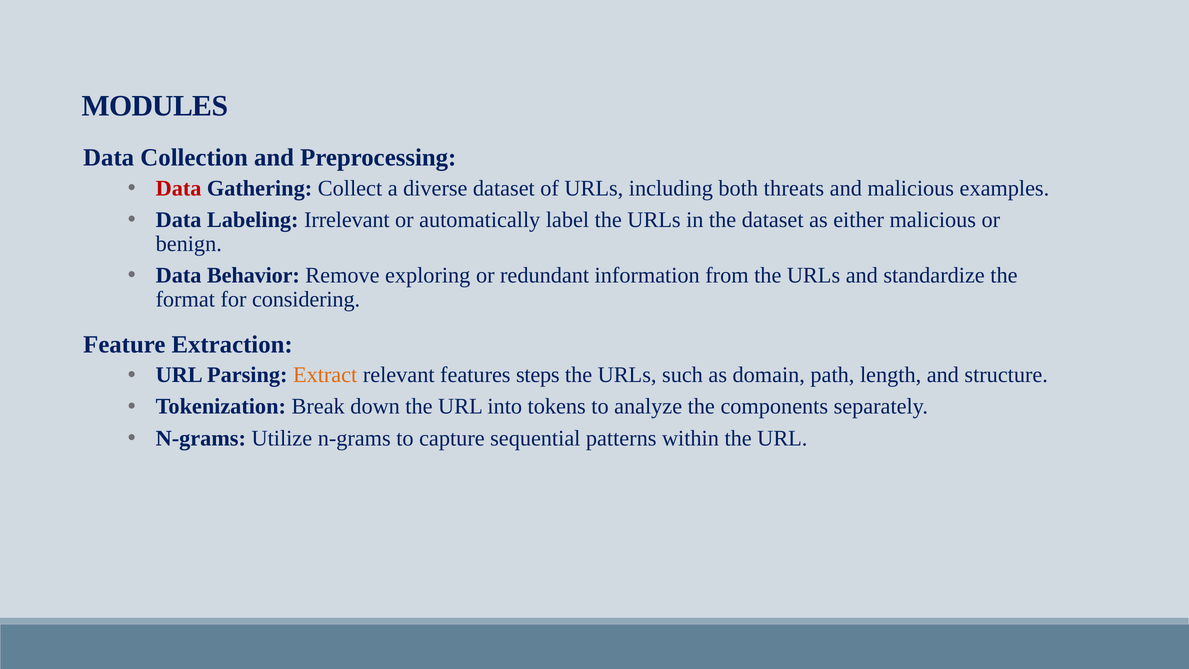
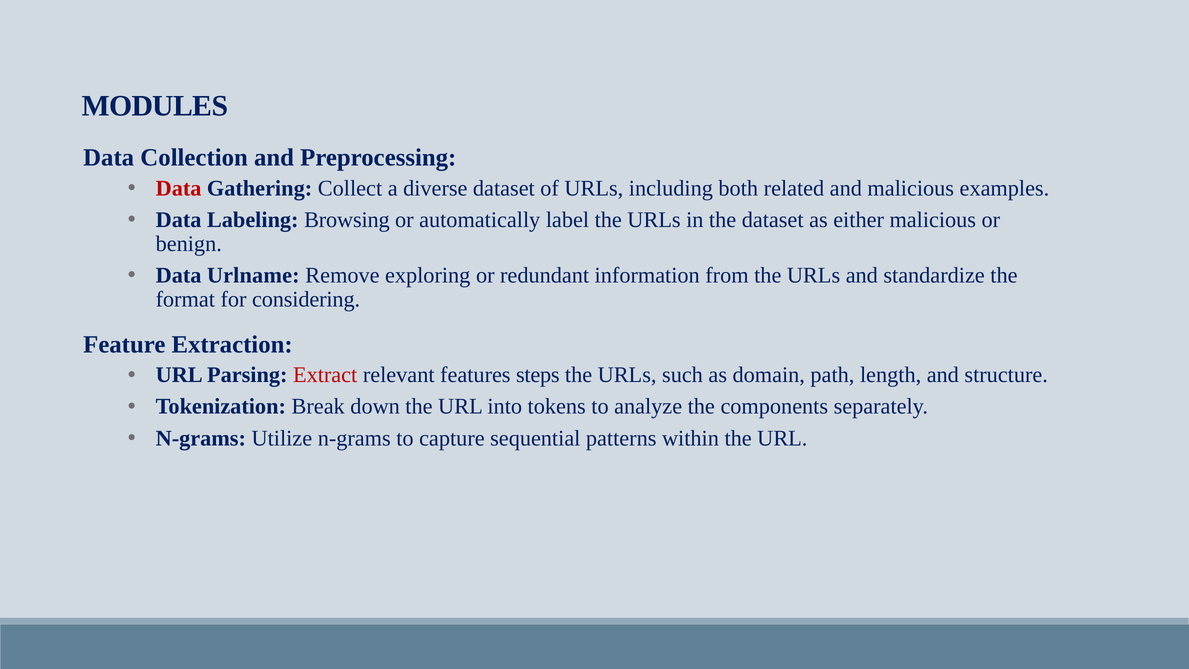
threats: threats -> related (794, 188)
Irrelevant: Irrelevant -> Browsing (347, 220)
Behavior: Behavior -> Urlname (253, 275)
Extract colour: orange -> red (325, 375)
